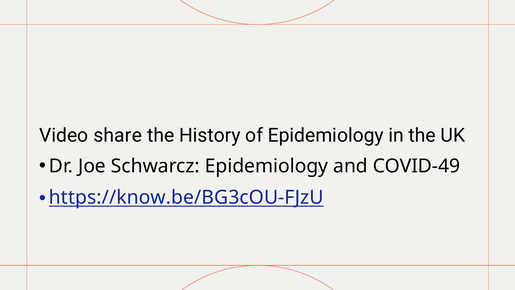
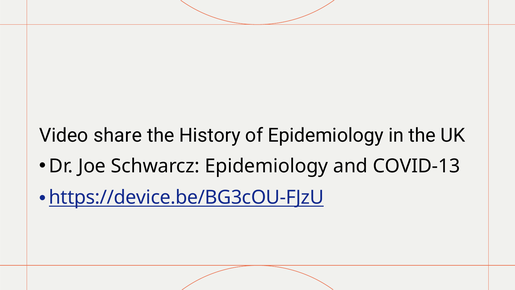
COVID-49: COVID-49 -> COVID-13 (416, 166)
https://know.be/BG3cOU-FJzU: https://know.be/BG3cOU-FJzU -> https://device.be/BG3cOU-FJzU (186, 197)
